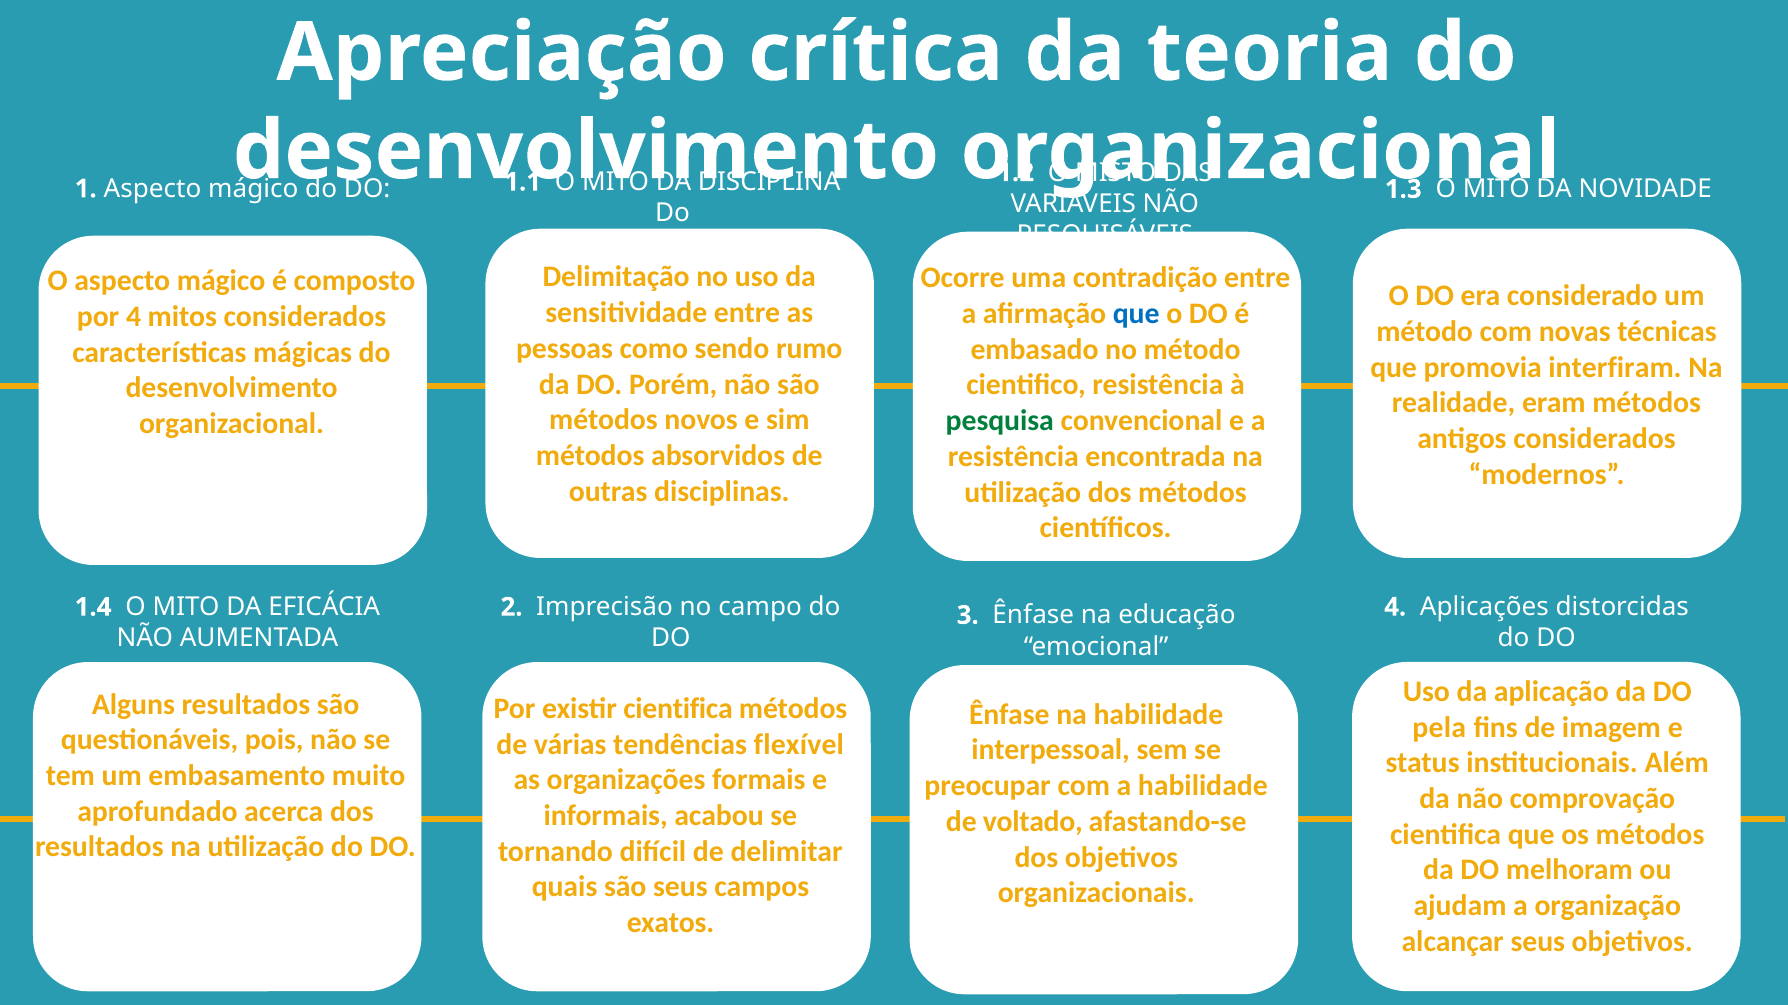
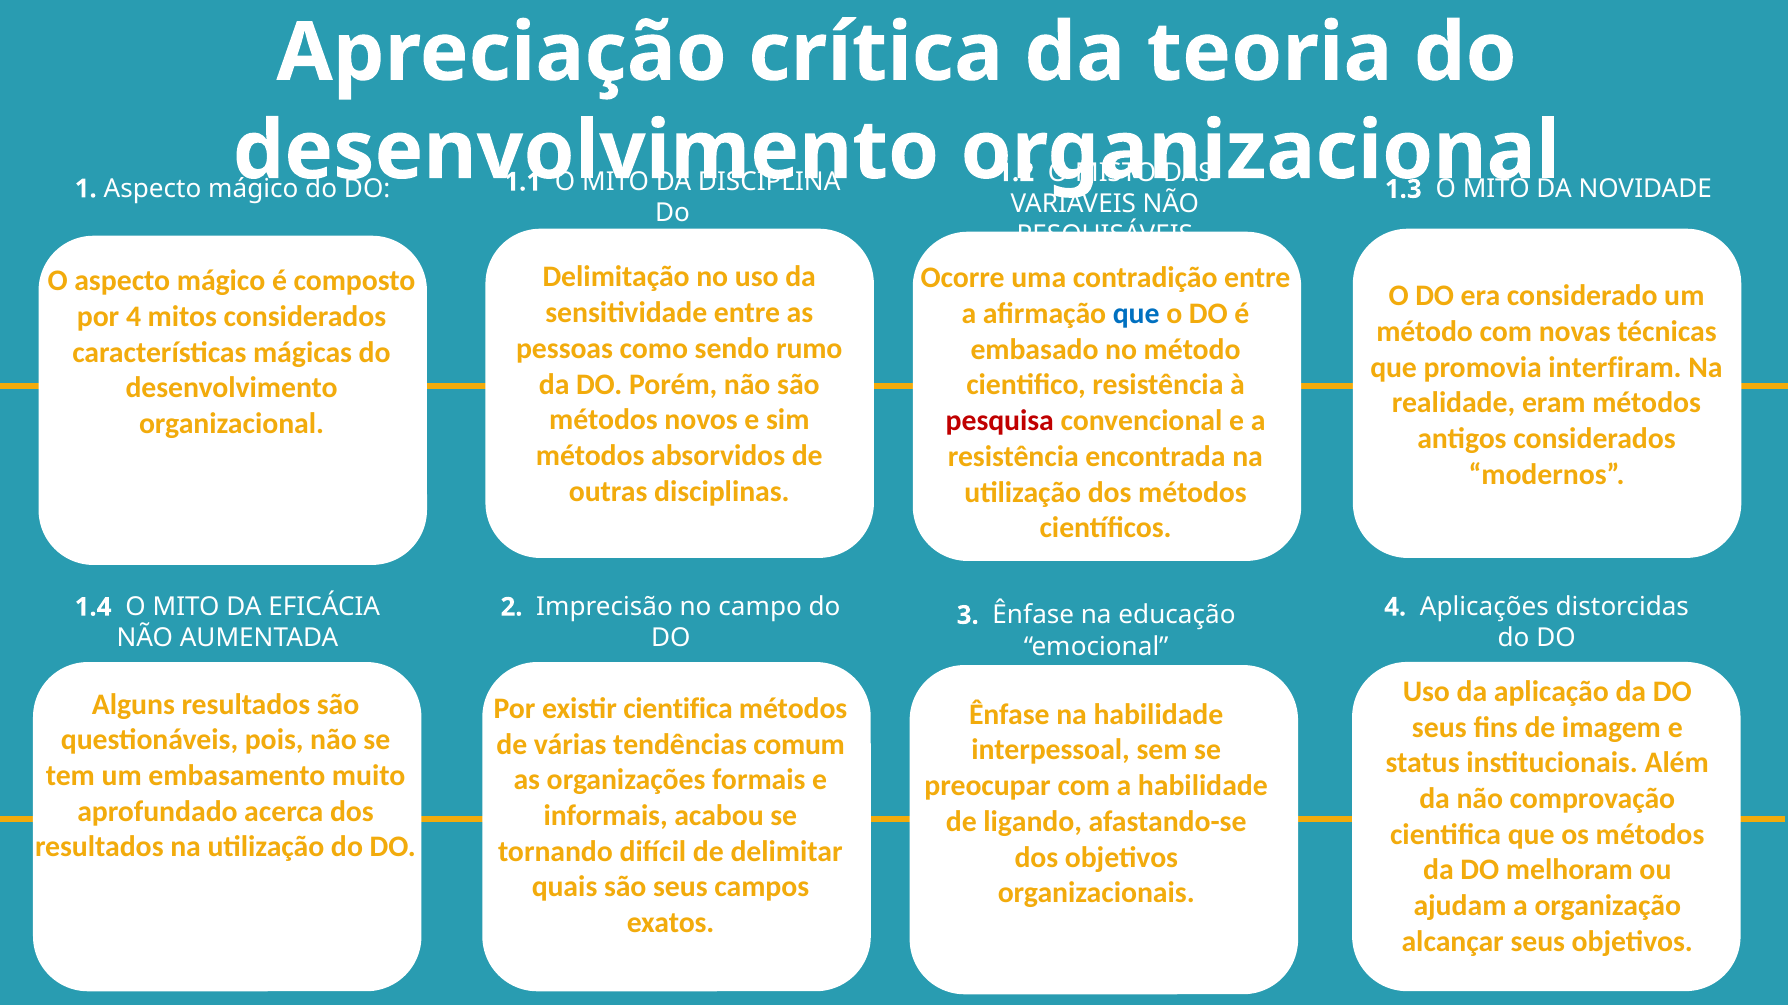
pesquisa colour: green -> red (1000, 421)
pela: pela -> seus (1439, 728)
flexível: flexível -> comum (799, 745)
voltado: voltado -> ligando (1033, 822)
